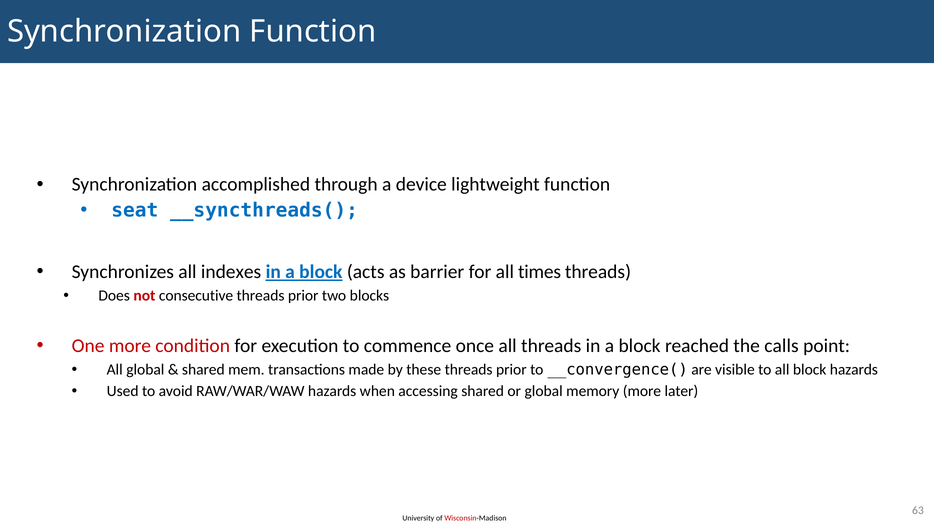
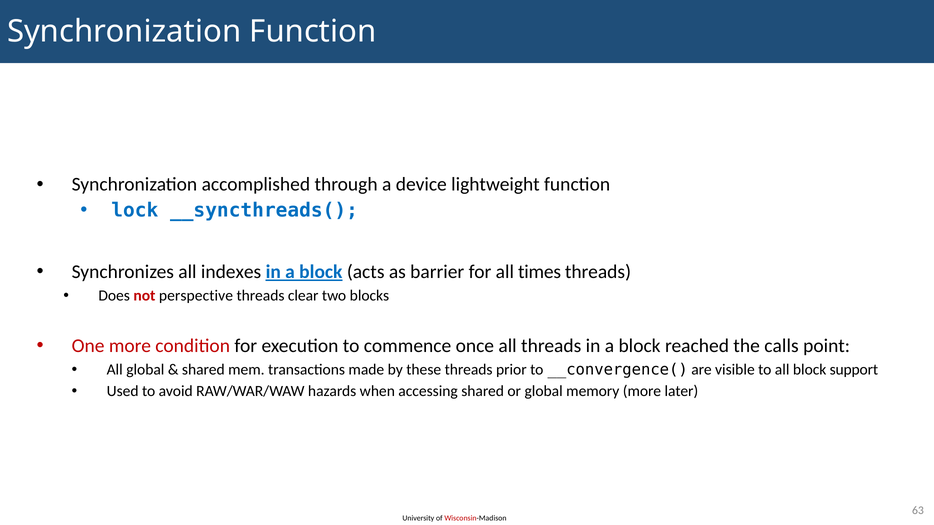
seat: seat -> lock (135, 211)
consecutive: consecutive -> perspective (196, 296)
prior: prior -> clear (303, 296)
block hazards: hazards -> support (854, 370)
